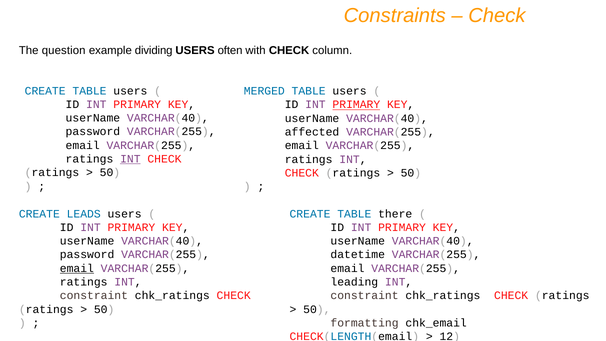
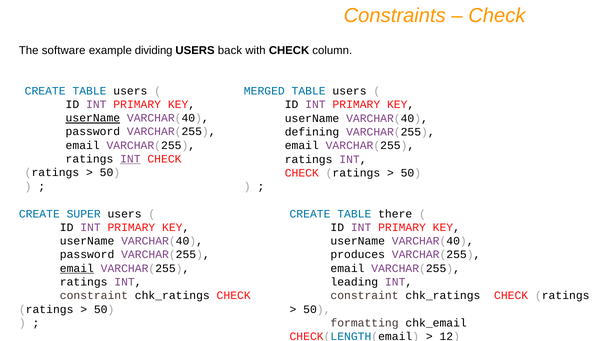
question: question -> software (64, 50)
often: often -> back (230, 50)
PRIMARY underline: present -> none (356, 105)
userName underline: none -> present (93, 118)
affected: affected -> defining (312, 132)
LEADS: LEADS -> SUPER (84, 214)
datetime: datetime -> produces (358, 255)
